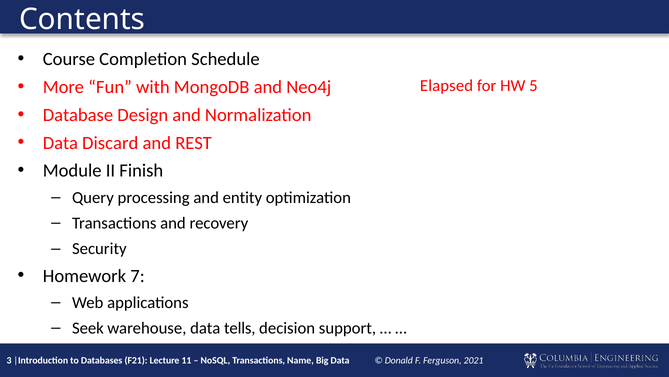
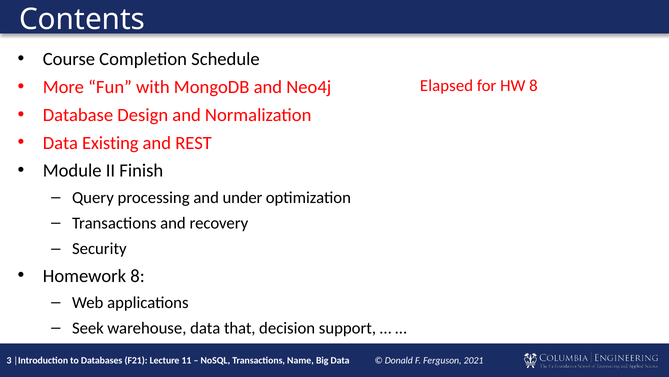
HW 5: 5 -> 8 (533, 86)
Discard: Discard -> Existing (110, 143)
entity: entity -> under (242, 197)
Homework 7: 7 -> 8 (138, 275)
tells: tells -> that (240, 328)
